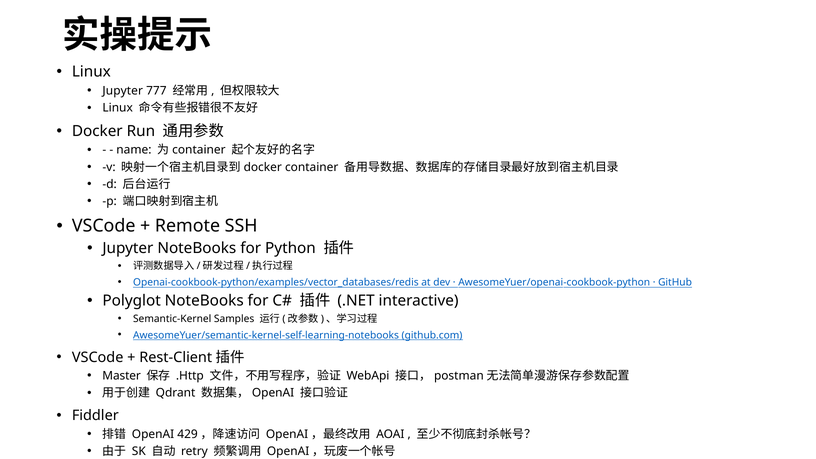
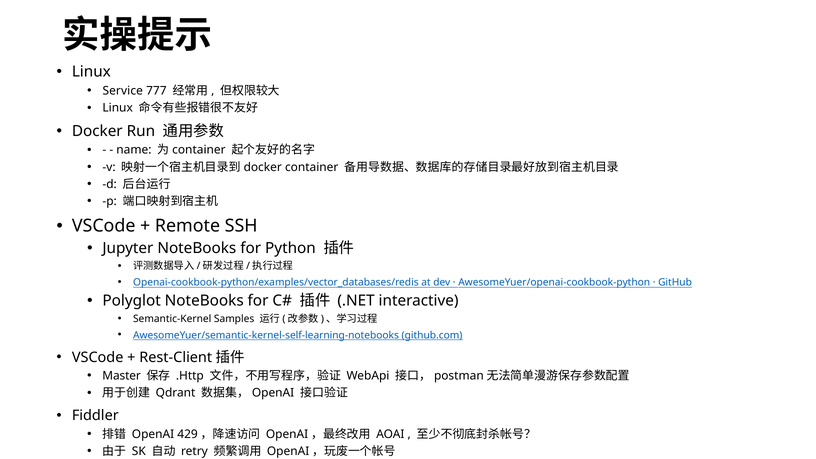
Jupyter: Jupyter -> Service (123, 91)
